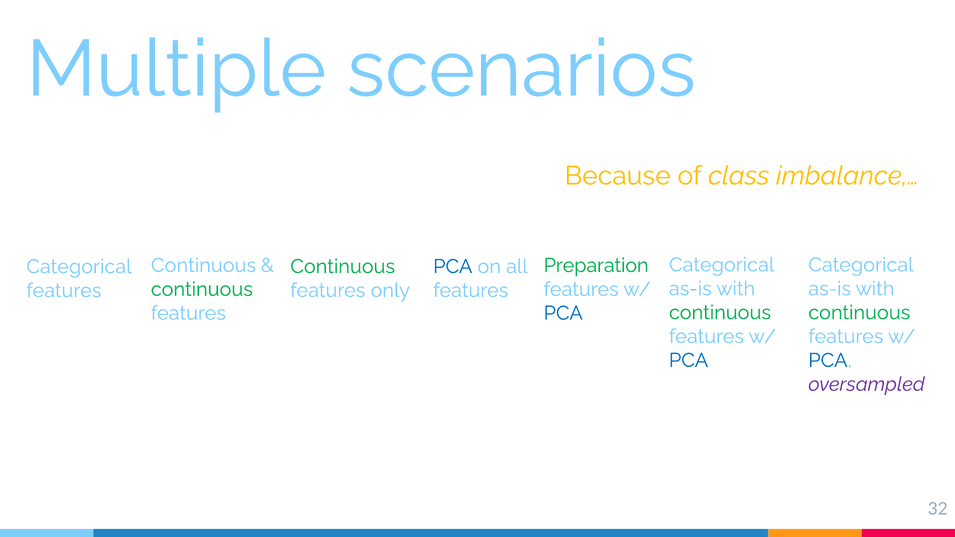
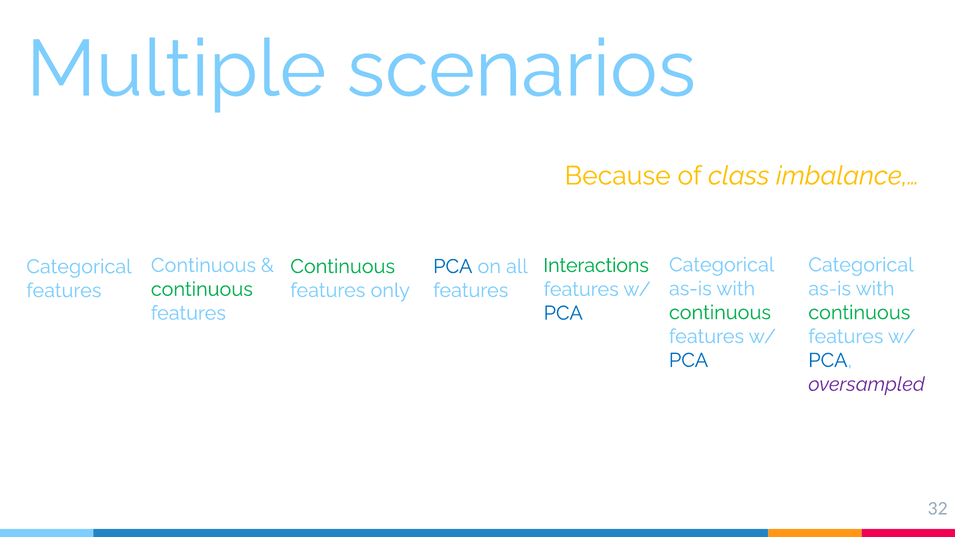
Preparation: Preparation -> Interactions (596, 266)
